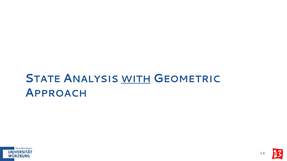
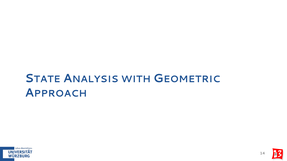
WITH underline: present -> none (136, 79)
